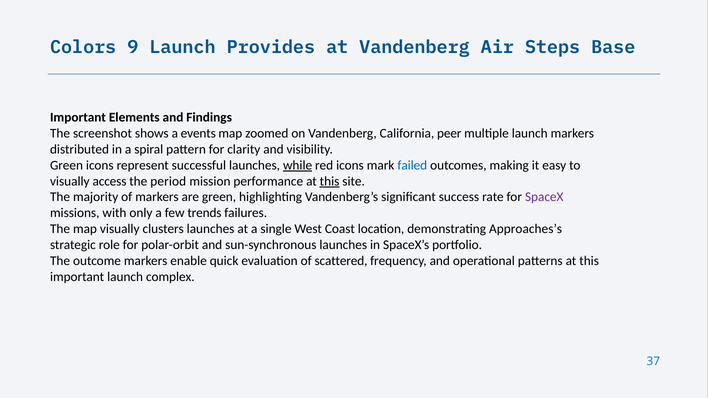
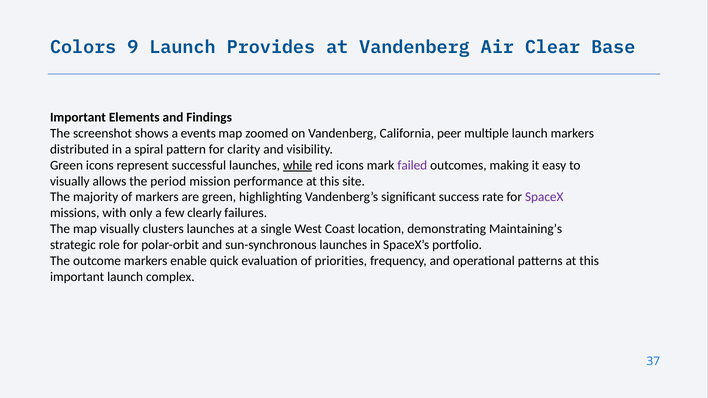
Steps: Steps -> Clear (553, 47)
failed colour: blue -> purple (412, 165)
access: access -> allows (109, 181)
this underline: present -> none (330, 181)
trends: trends -> clearly (205, 213)
Approaches’s: Approaches’s -> Maintaining’s (526, 229)
scattered: scattered -> priorities (341, 261)
